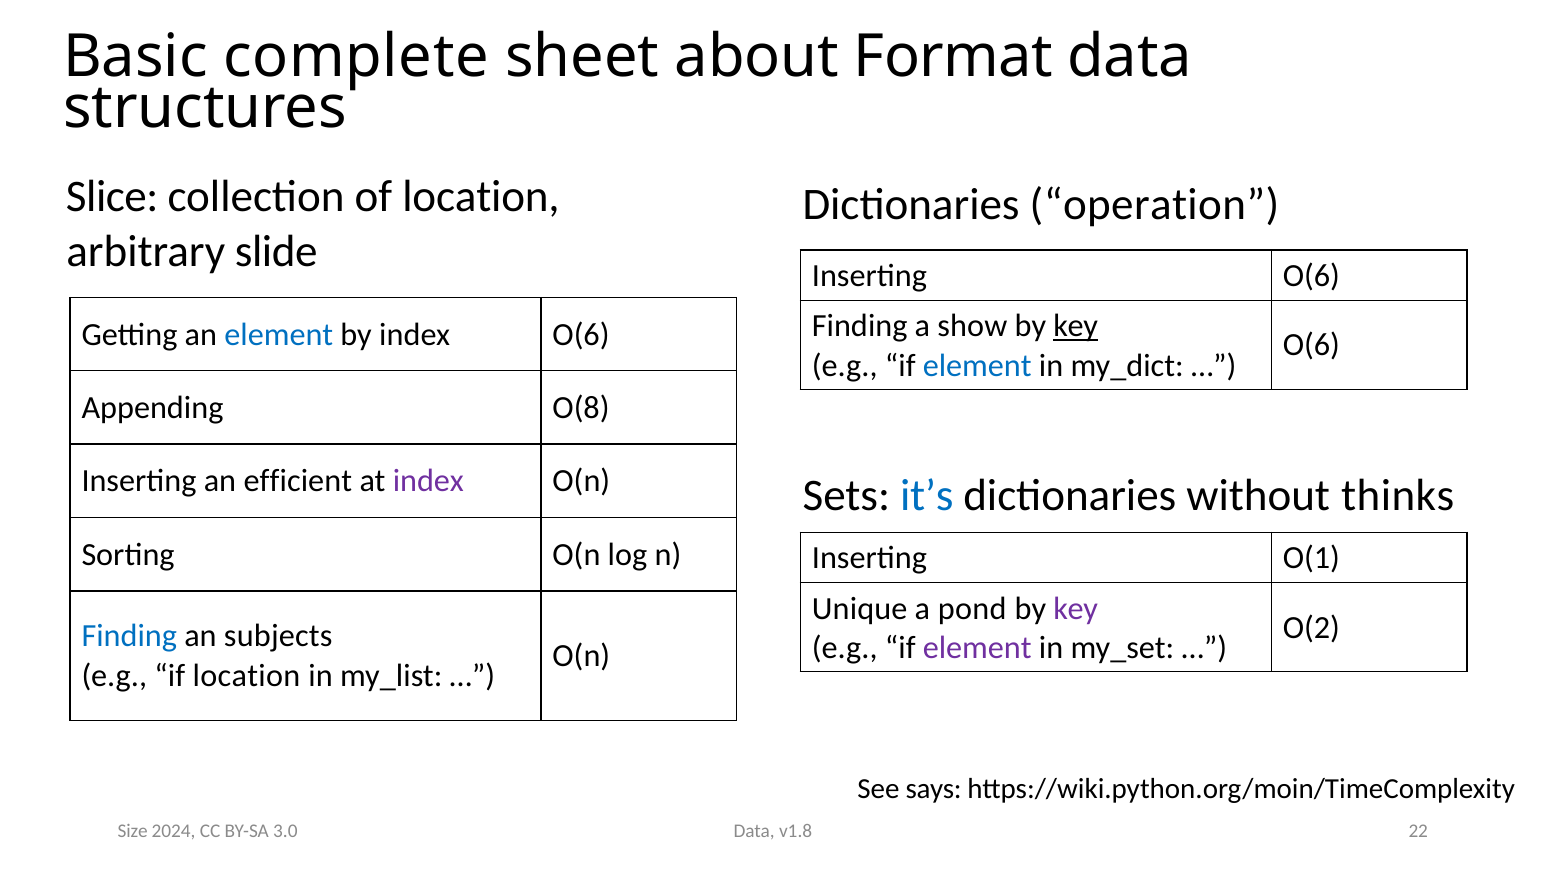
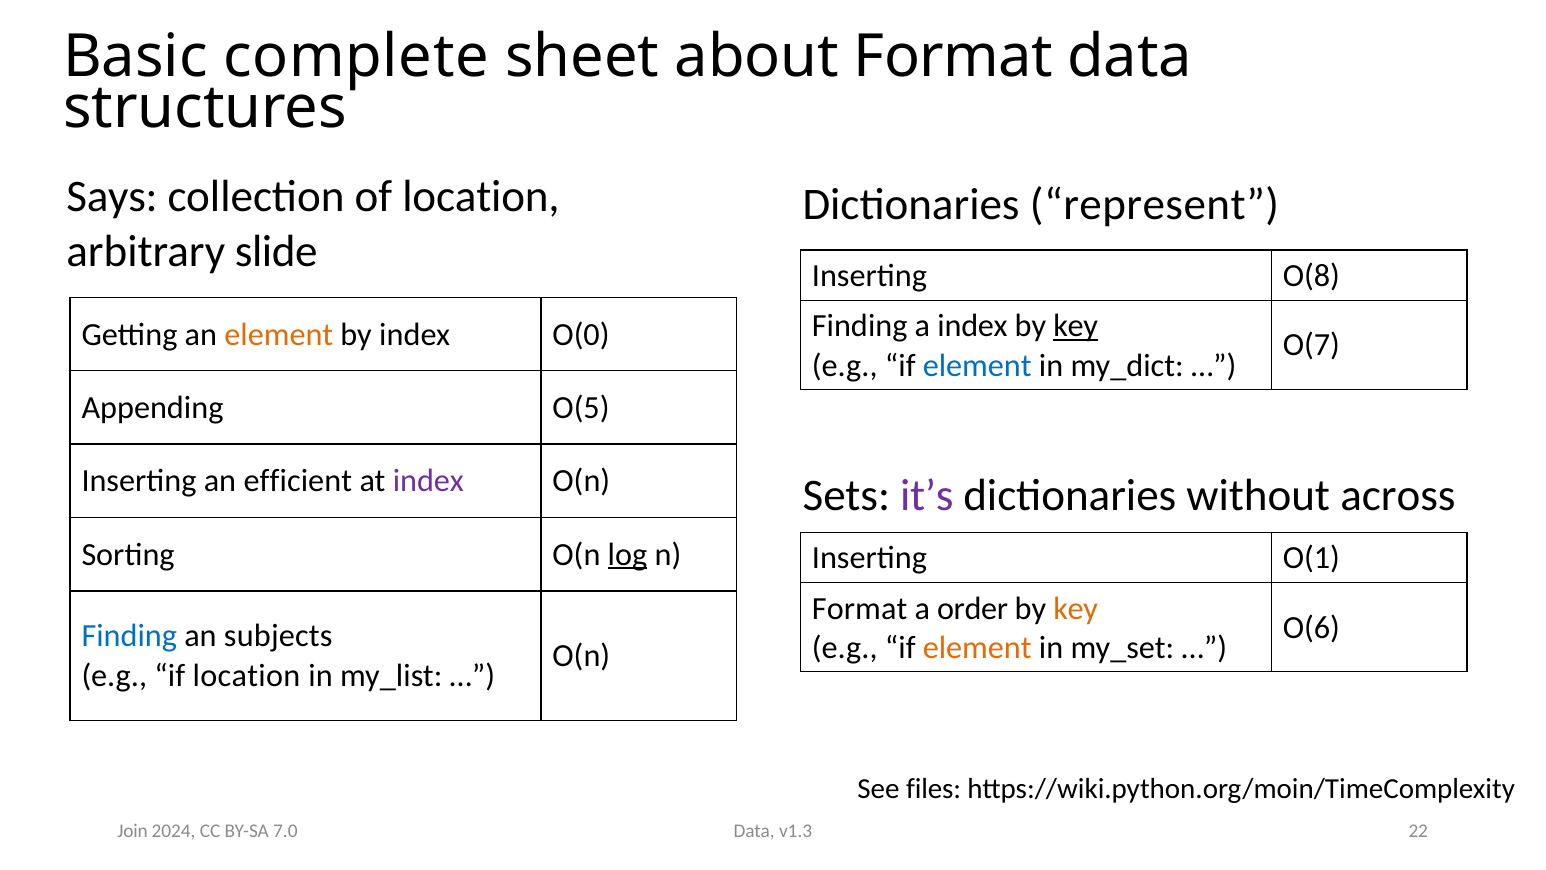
Slice: Slice -> Says (112, 197)
operation: operation -> represent (1154, 205)
Inserting O(6: O(6 -> O(8 (1311, 276)
a show: show -> index (973, 326)
element colour: blue -> orange (279, 334)
index O(6: O(6 -> O(0 (581, 334)
O(6: O(6 -> O(7 (1311, 345)
O(8: O(8 -> O(5 (581, 408)
it’s colour: blue -> purple (927, 496)
thinks: thinks -> across (1398, 496)
log underline: none -> present (627, 554)
Unique: Unique -> Format (860, 608)
pond: pond -> order (973, 608)
key colour: purple -> orange (1076, 608)
O(2: O(2 -> O(6 (1311, 627)
element colour: purple -> orange (977, 648)
says: says -> files (934, 789)
v1.8: v1.8 -> v1.3 (796, 830)
Size: Size -> Join (133, 830)
3.0: 3.0 -> 7.0 (285, 830)
